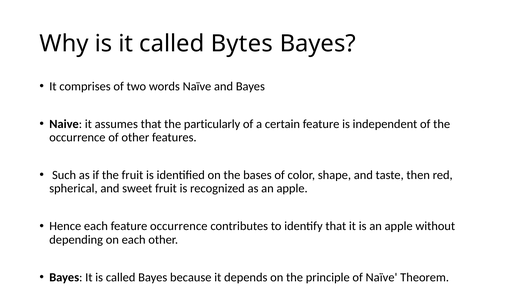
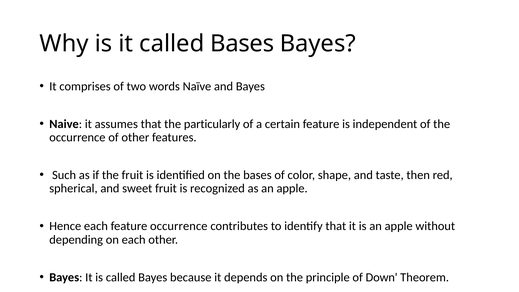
called Bytes: Bytes -> Bases (242, 44)
of Naïve: Naïve -> Down (382, 277)
